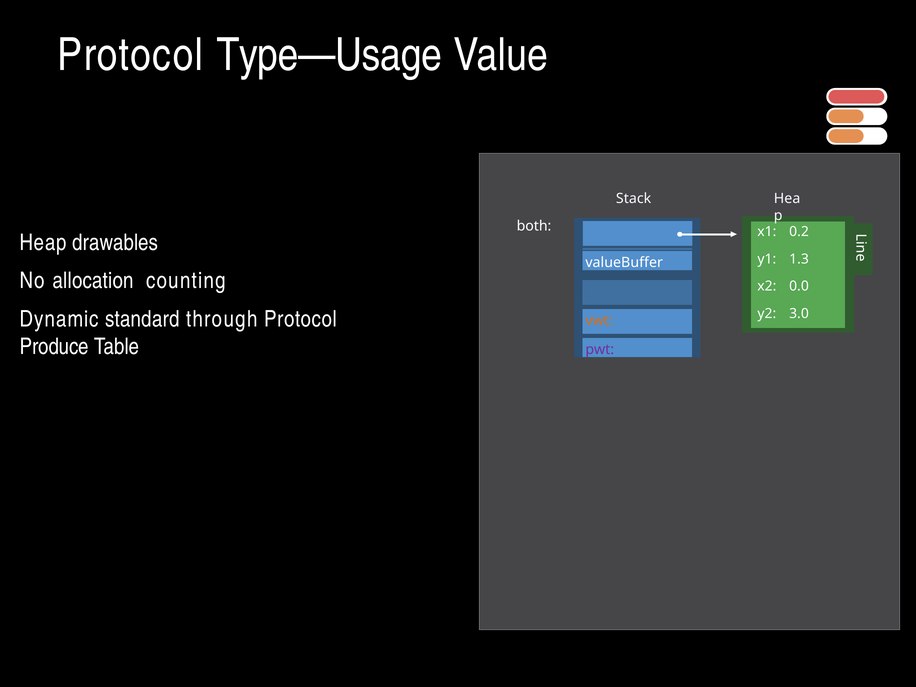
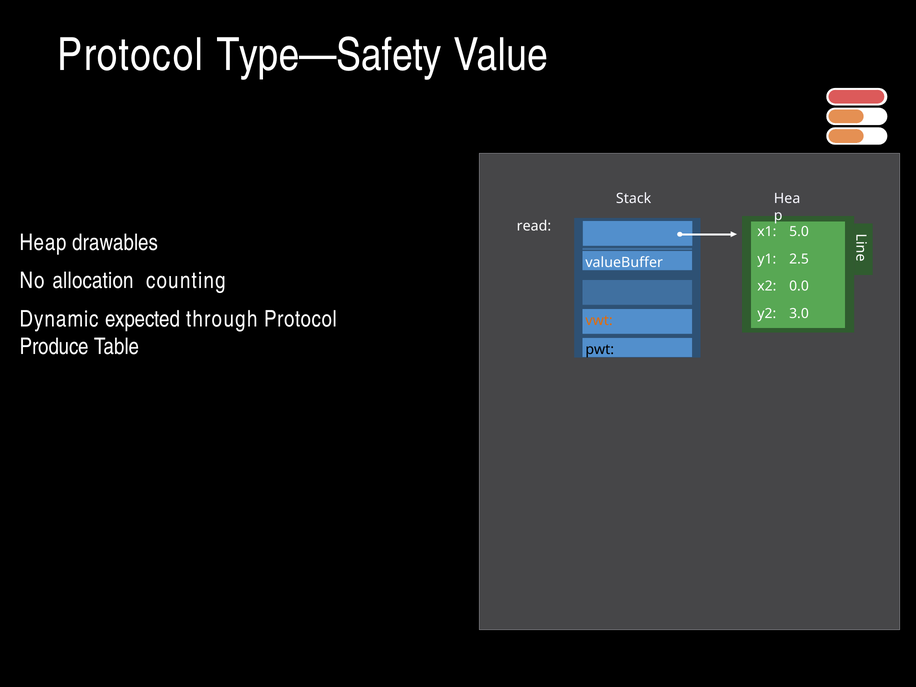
Type—Usage: Type—Usage -> Type—Safety (329, 55)
both: both -> read (534, 226)
0.2: 0.2 -> 5.0 (799, 232)
1.3: 1.3 -> 2.5 (799, 259)
standard: standard -> expected (143, 319)
pwt colour: purple -> black (600, 350)
